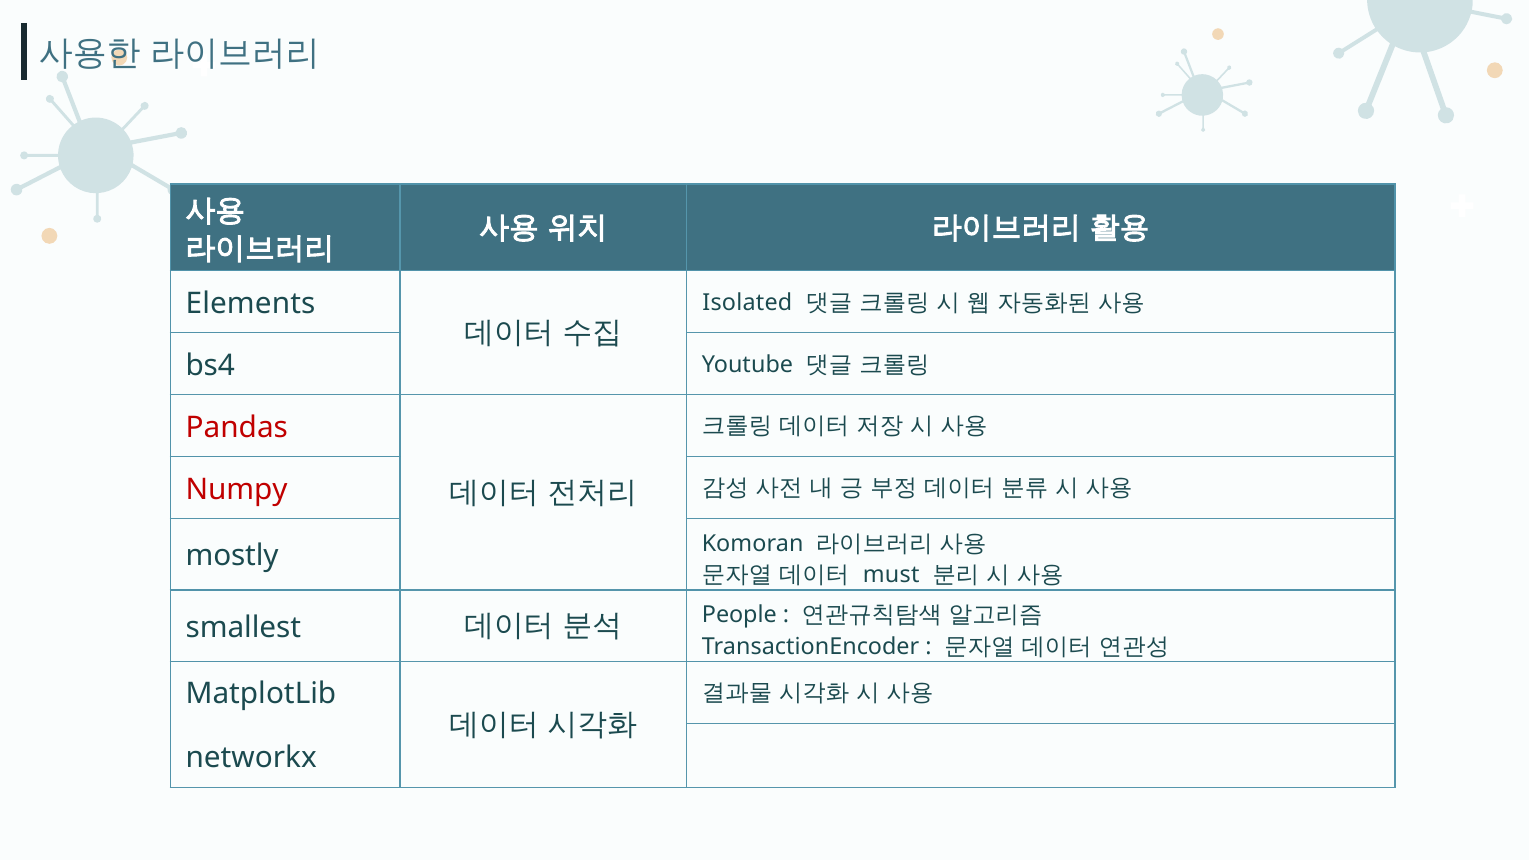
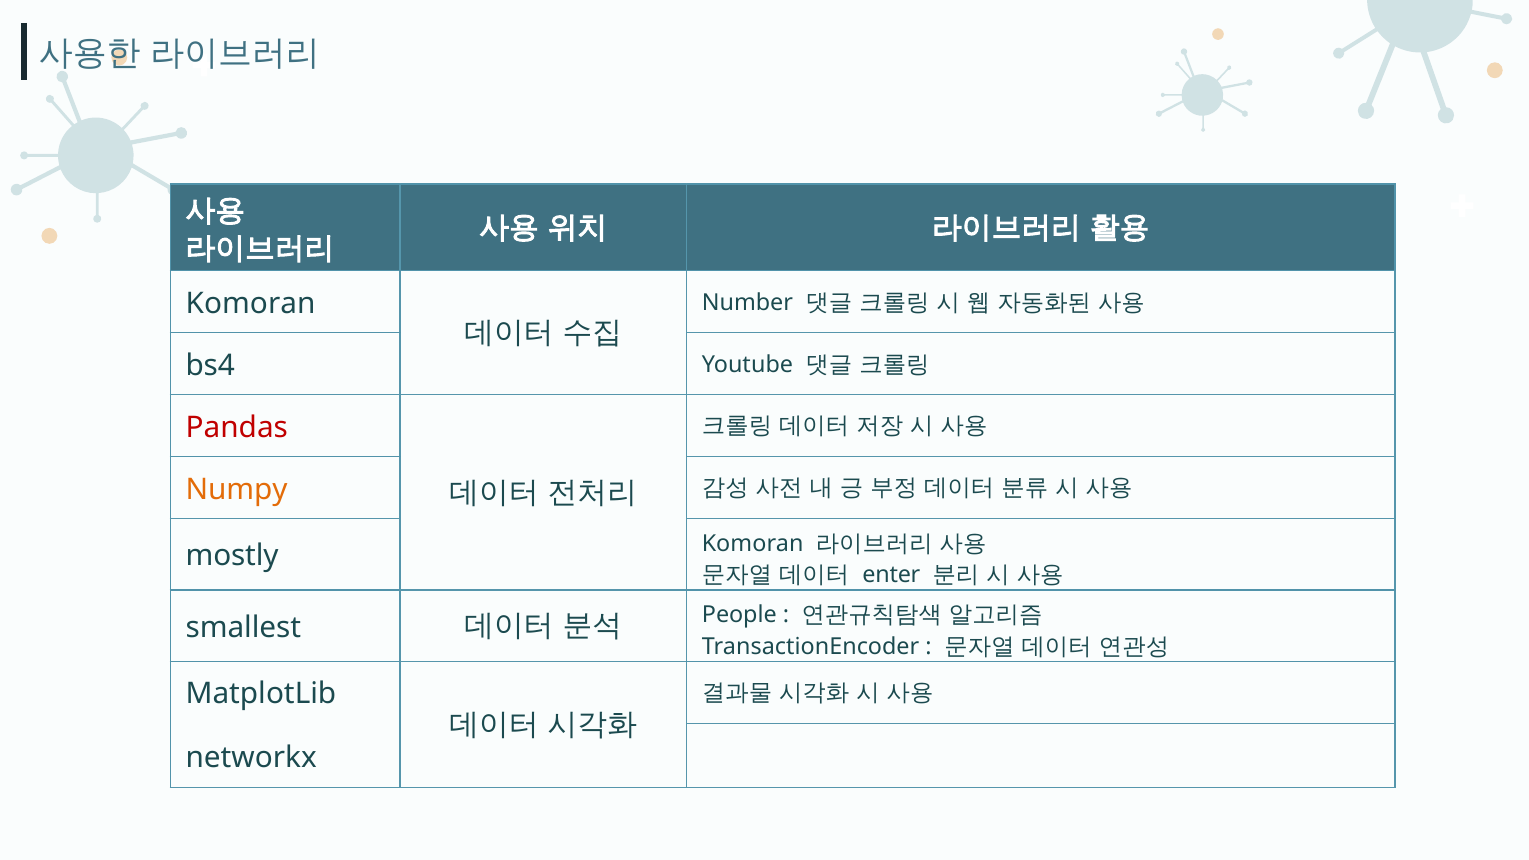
Elements: Elements -> Komoran (251, 303)
Isolated: Isolated -> Number (747, 303)
Numpy colour: red -> orange (237, 489)
must: must -> enter (891, 575)
